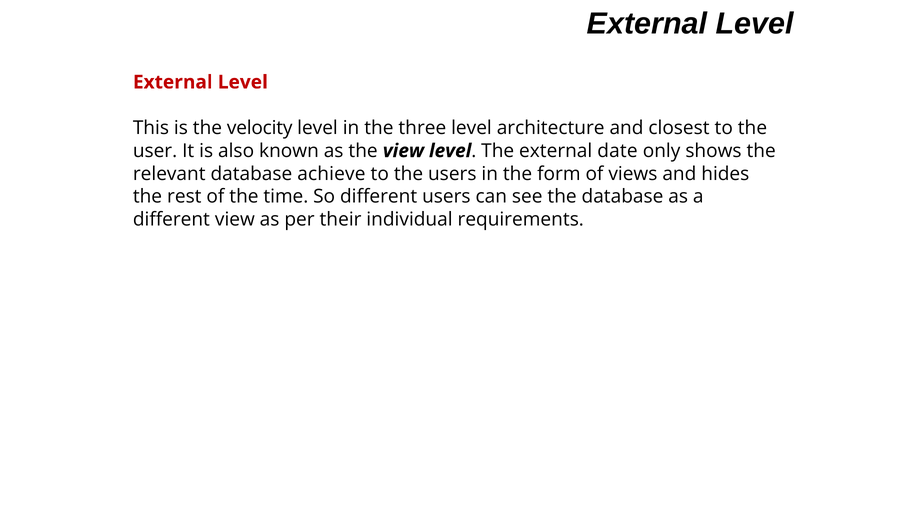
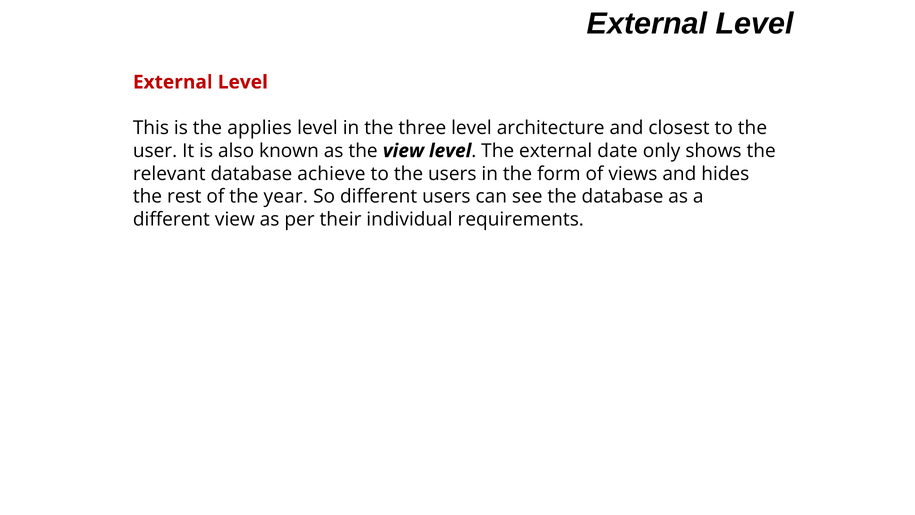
velocity: velocity -> applies (260, 128)
time: time -> year (286, 197)
